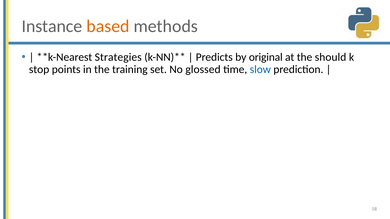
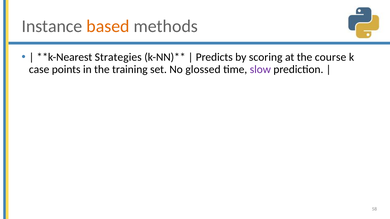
original: original -> scoring (266, 57)
should: should -> course (331, 57)
stop: stop -> case (39, 69)
slow colour: blue -> purple (260, 69)
